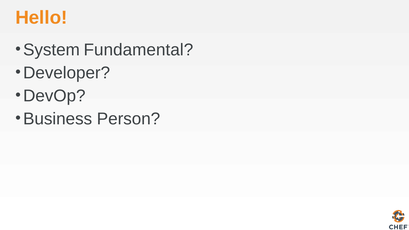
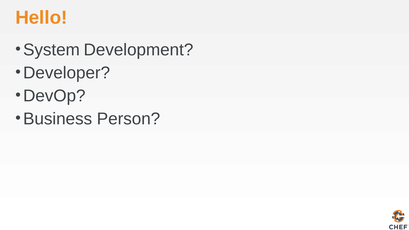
Fundamental: Fundamental -> Development (138, 50)
